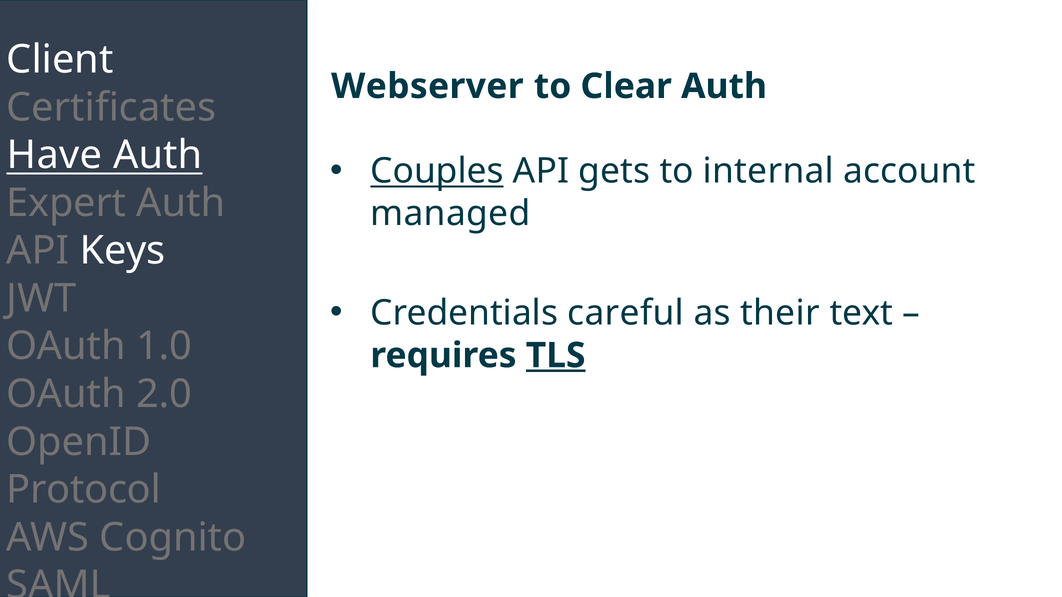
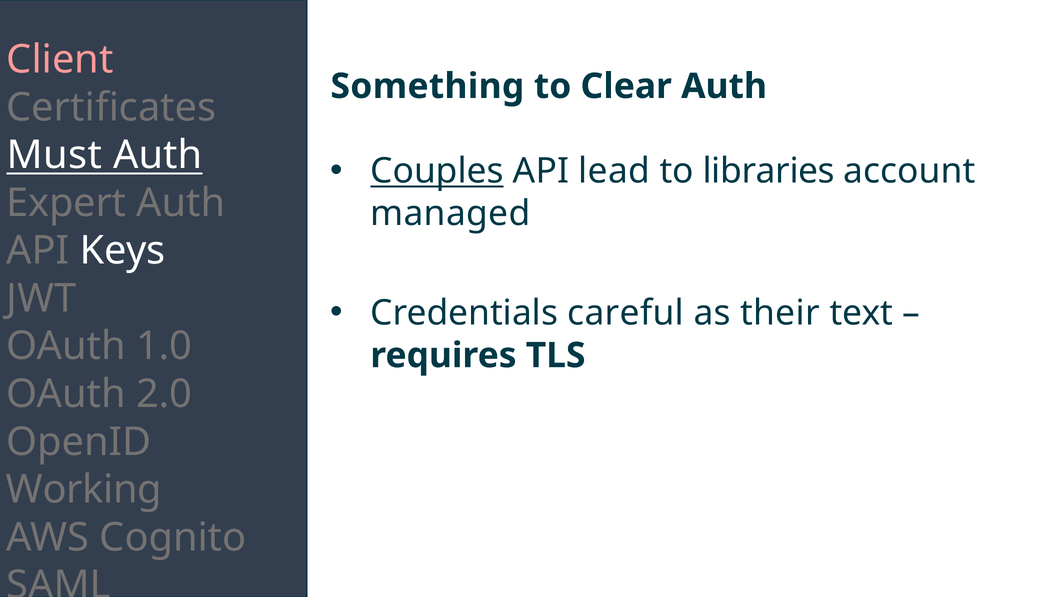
Client colour: white -> pink (60, 60)
Webserver: Webserver -> Something (427, 86)
Have: Have -> Must (54, 155)
gets: gets -> lead (614, 171)
internal: internal -> libraries (769, 171)
TLS underline: present -> none (556, 356)
Protocol: Protocol -> Working (84, 490)
